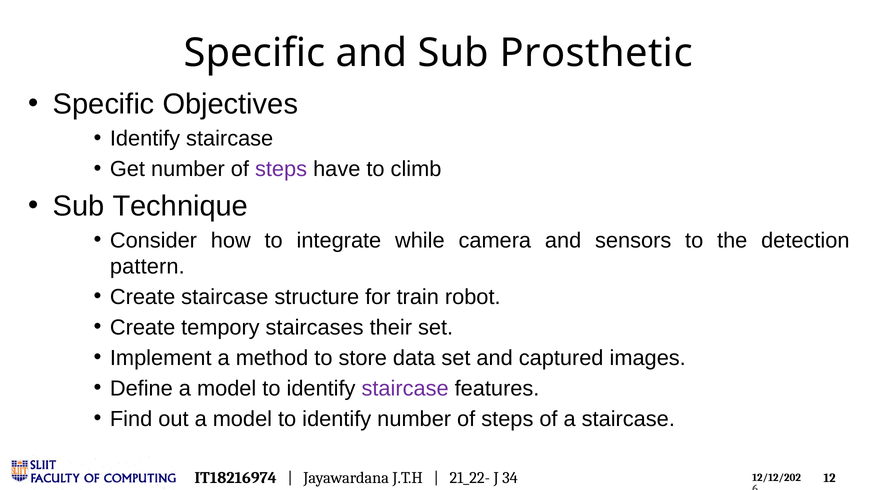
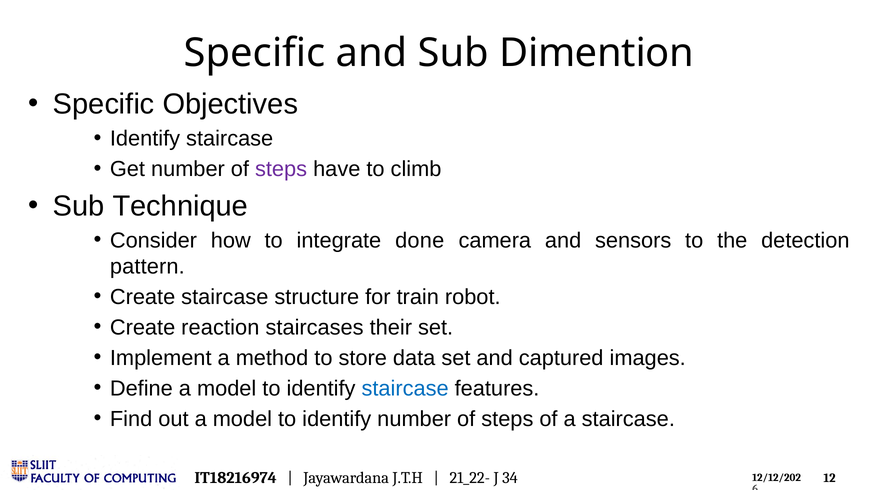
Prosthetic: Prosthetic -> Dimention (597, 53)
while: while -> done (420, 240)
tempory: tempory -> reaction (220, 327)
staircase colour: purple -> blue (405, 388)
